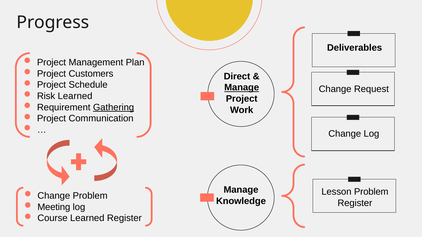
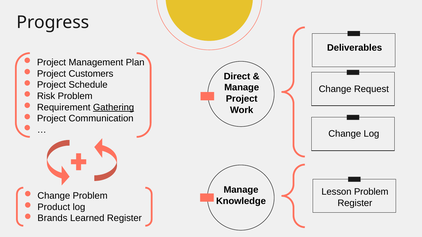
Manage underline: present -> none (242, 88)
Risk Learned: Learned -> Problem (75, 96)
Meeting: Meeting -> Product (54, 207)
Course: Course -> Brands (52, 219)
